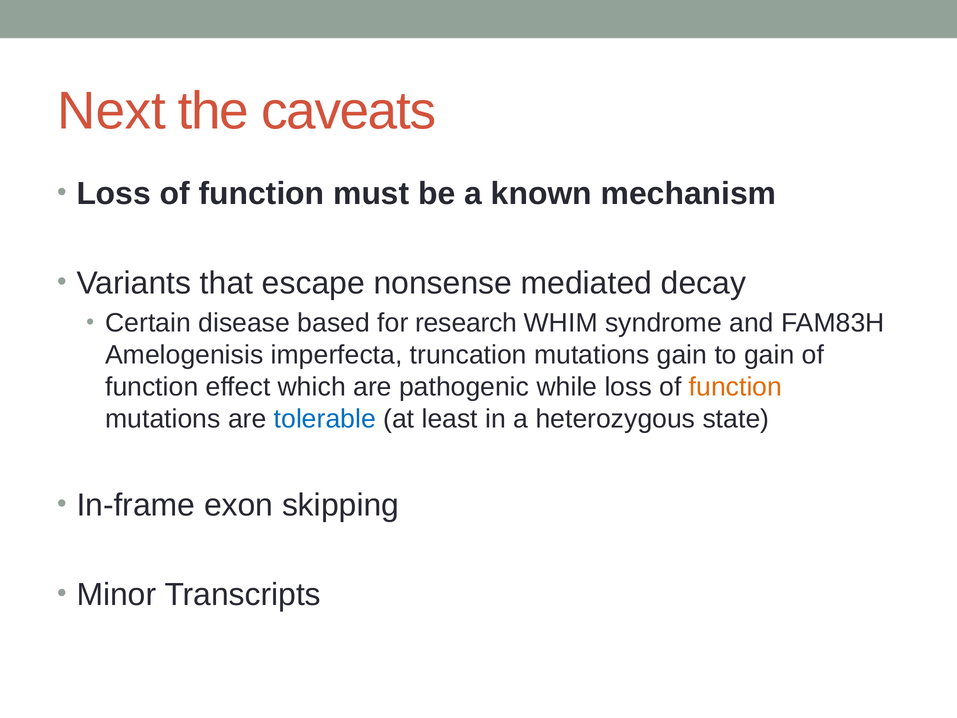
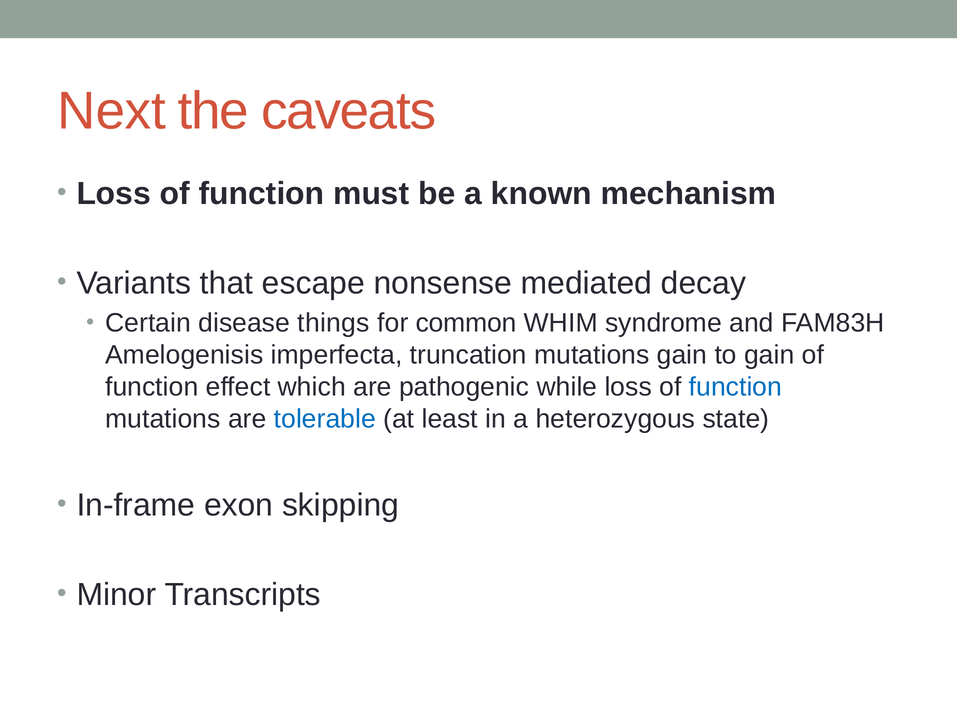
based: based -> things (334, 323)
research: research -> common (466, 323)
function colour: orange -> blue (735, 387)
